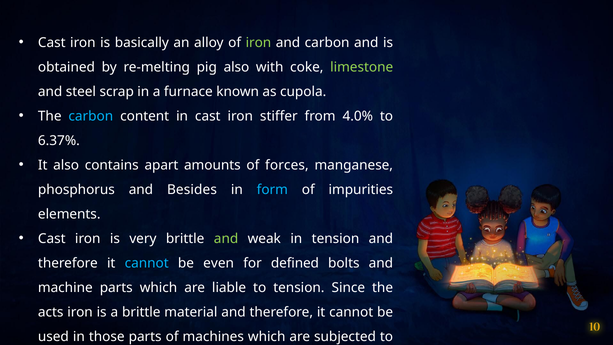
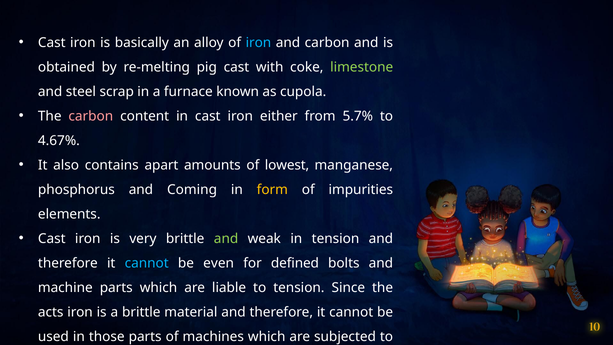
iron colour: light green -> light blue (258, 42)
pig also: also -> cast (236, 67)
carbon colour: light blue -> pink (91, 116)
stiffer: stiffer -> either (279, 116)
4.0%: 4.0% -> 5.7% (358, 116)
6.37%: 6.37% -> 4.67% (59, 140)
forces: forces -> lowest (287, 165)
Besides: Besides -> Coming (192, 189)
form colour: light blue -> yellow (272, 189)
